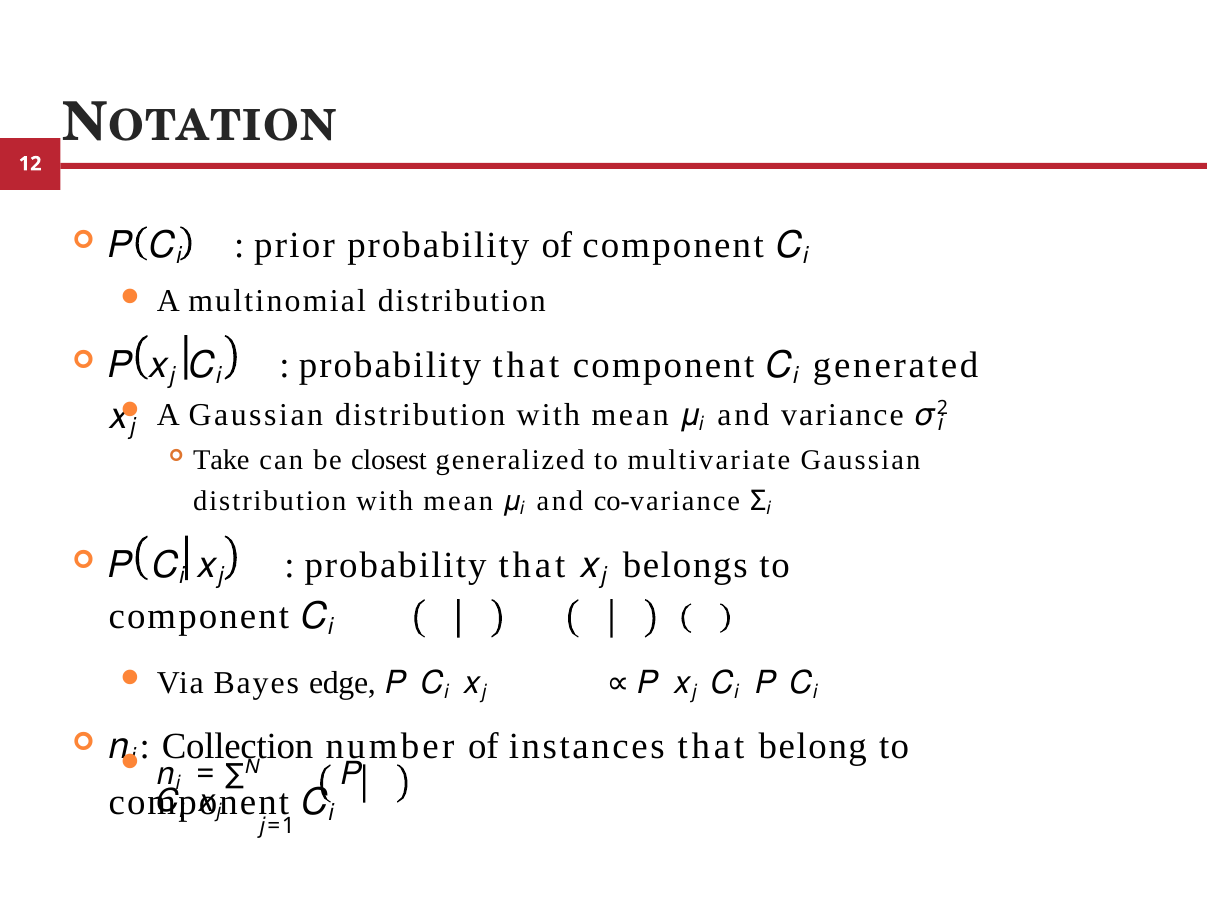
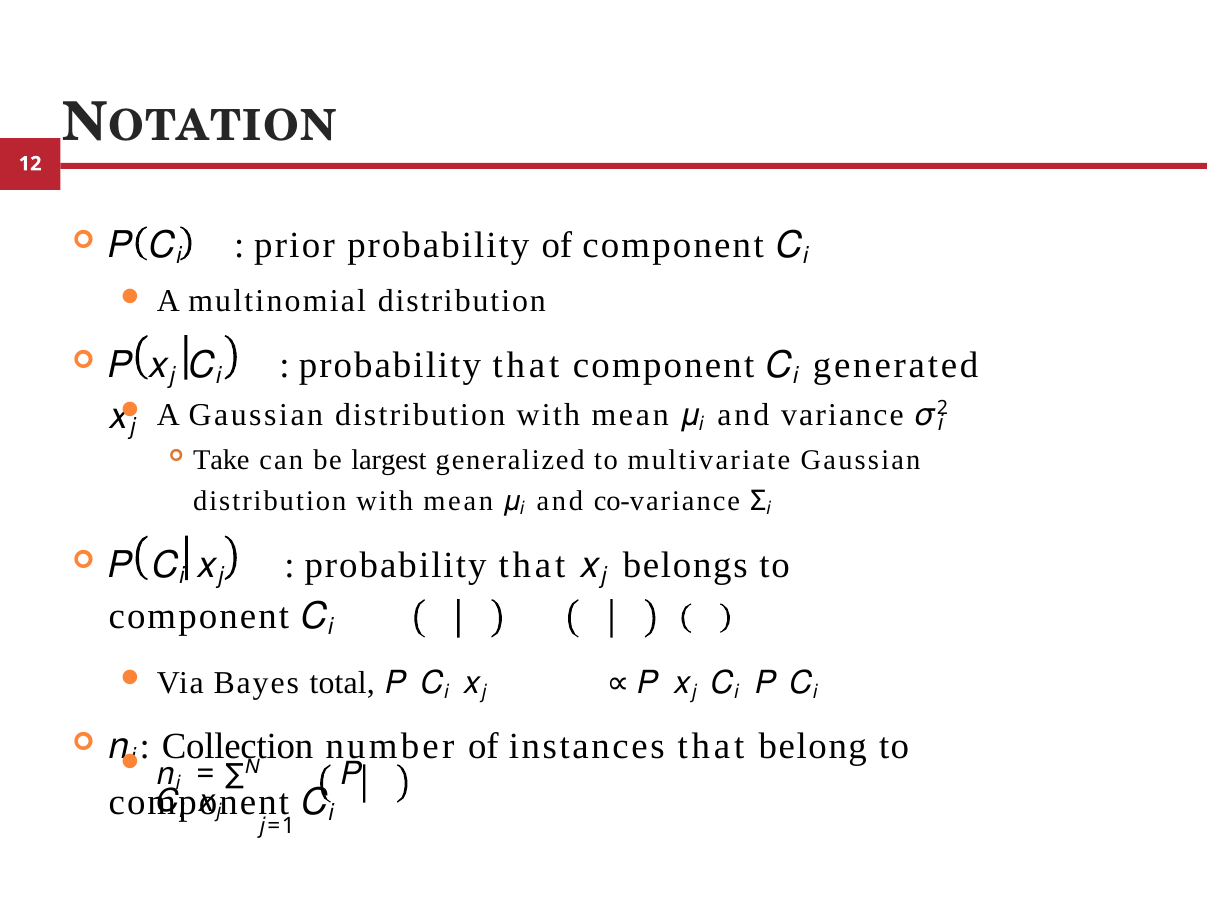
closest: closest -> largest (389, 460)
edge: edge -> total (342, 683)
